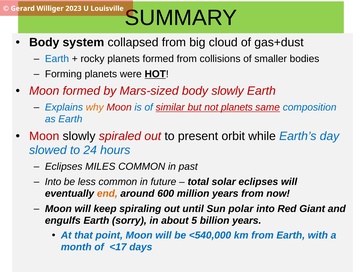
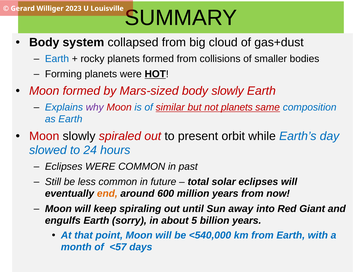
why colour: orange -> purple (95, 107)
Eclipses MILES: MILES -> WERE (100, 166)
Into: Into -> Still (53, 181)
polar: polar -> away (241, 208)
<17: <17 -> <57 (118, 247)
